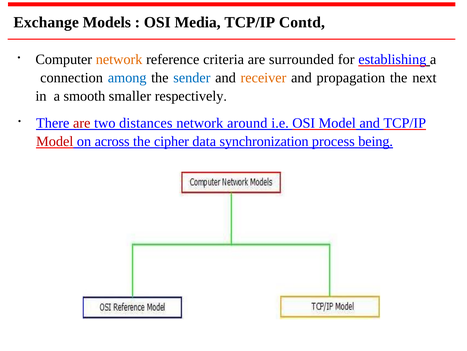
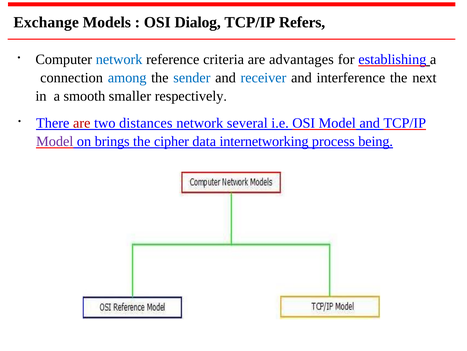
Media: Media -> Dialog (198, 22)
Contd: Contd -> Refers (302, 22)
network colour: orange -> blue (119, 59)
surrounded: surrounded -> advantages (301, 59)
receiver colour: orange -> blue (263, 78)
propagation: propagation -> interference (351, 78)
around: around -> several (247, 123)
Model colour: red -> purple (55, 141)
across: across -> brings (112, 141)
synchronization: synchronization -> internetworking (264, 141)
